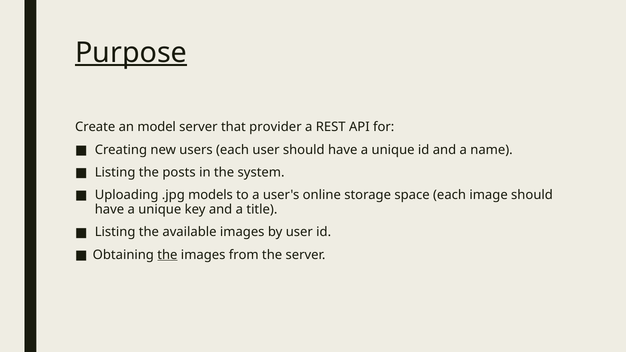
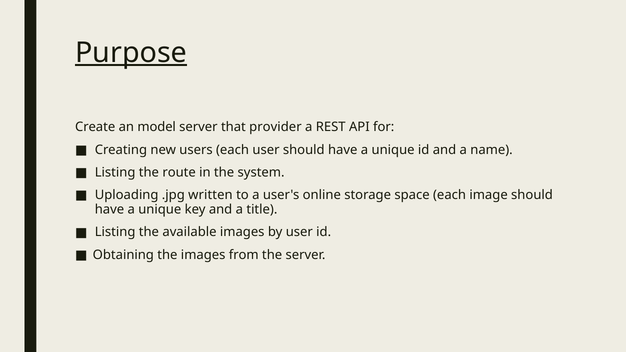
posts: posts -> route (179, 172)
models: models -> written (210, 195)
the underline: present -> none (167, 255)
